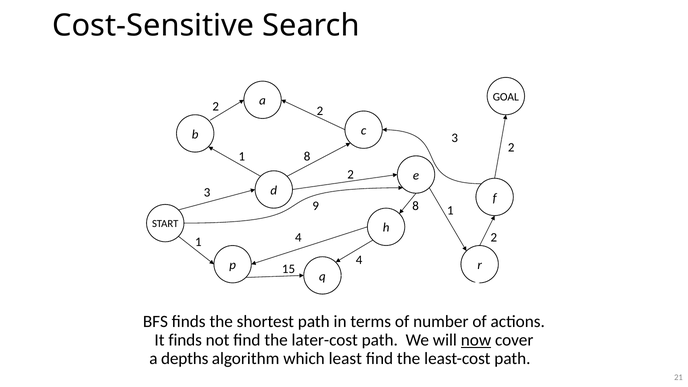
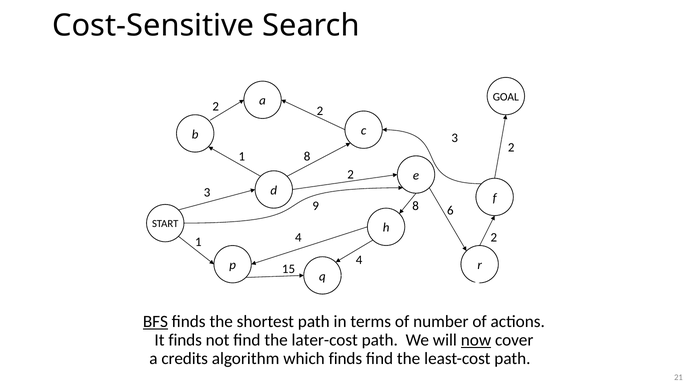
9 1: 1 -> 6 (450, 210)
BFS underline: none -> present (155, 321)
depths: depths -> credits (185, 359)
which least: least -> finds (345, 359)
